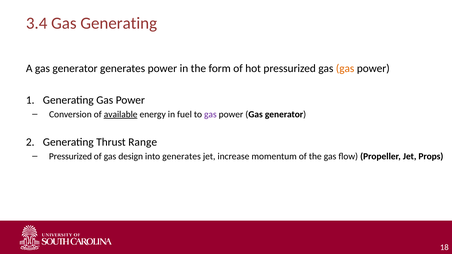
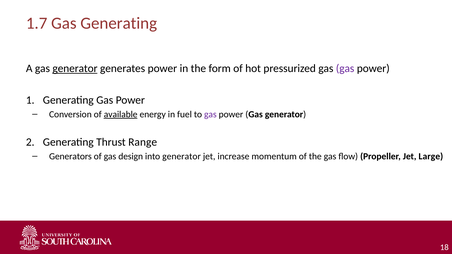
3.4: 3.4 -> 1.7 (37, 23)
generator underline: none -> present (75, 69)
gas colour: orange -> purple (345, 69)
Pressurized: Pressurized -> Generators (70, 157)
into generates: generates -> generator (182, 157)
Props: Props -> Large (431, 157)
